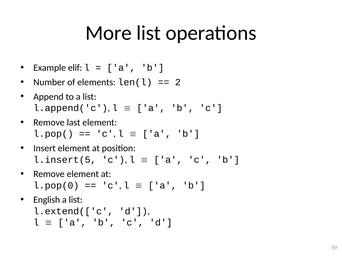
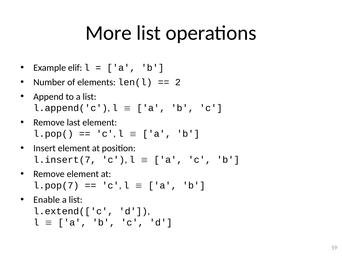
l.insert(5: l.insert(5 -> l.insert(7 (65, 160)
l.pop(0: l.pop(0 -> l.pop(7 (56, 186)
English: English -> Enable (47, 200)
